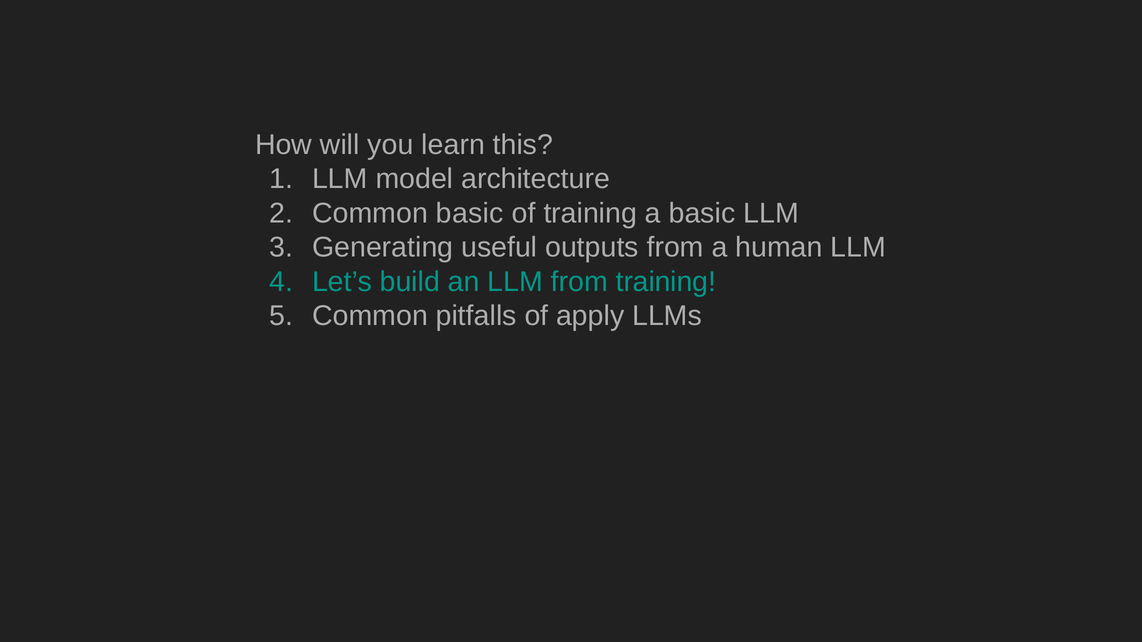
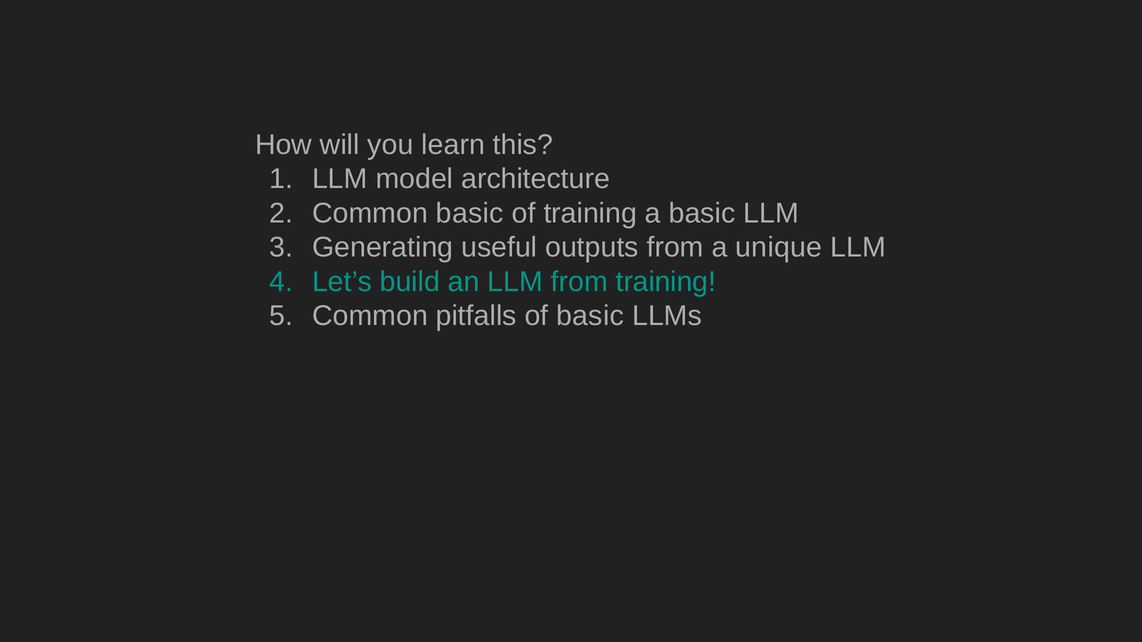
human: human -> unique (779, 248)
of apply: apply -> basic (590, 316)
